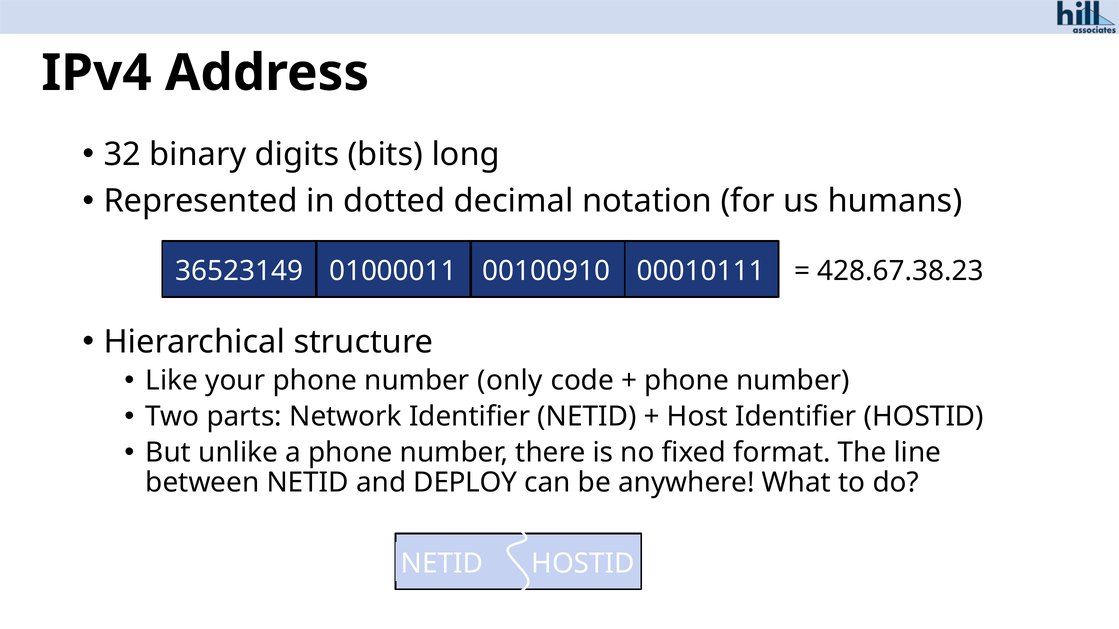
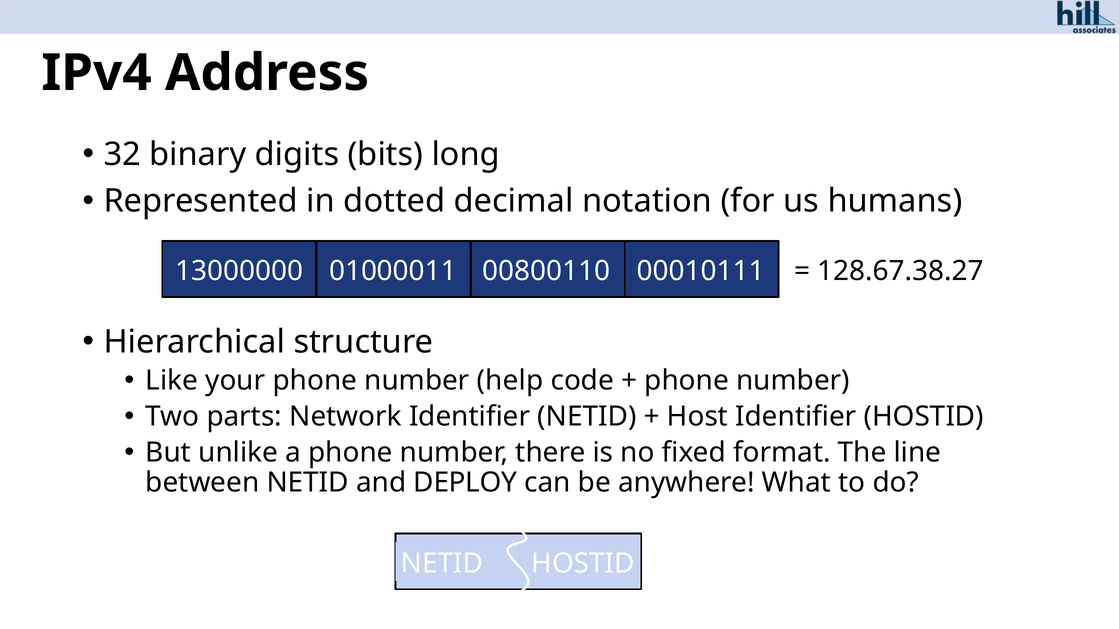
36523149: 36523149 -> 13000000 (239, 271)
00100910: 00100910 -> 00800110 (546, 271)
428.67.38.23: 428.67.38.23 -> 128.67.38.27 (900, 271)
only: only -> help (510, 381)
